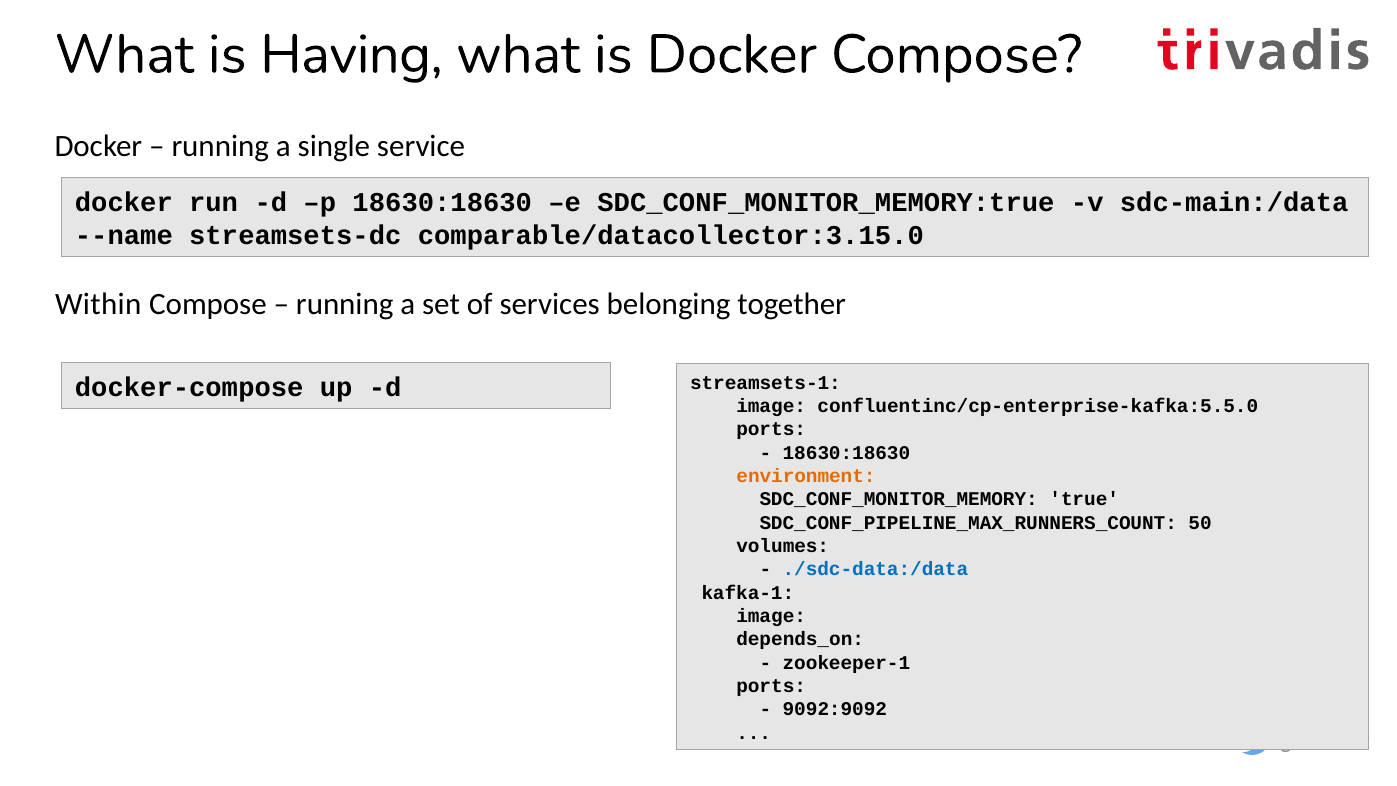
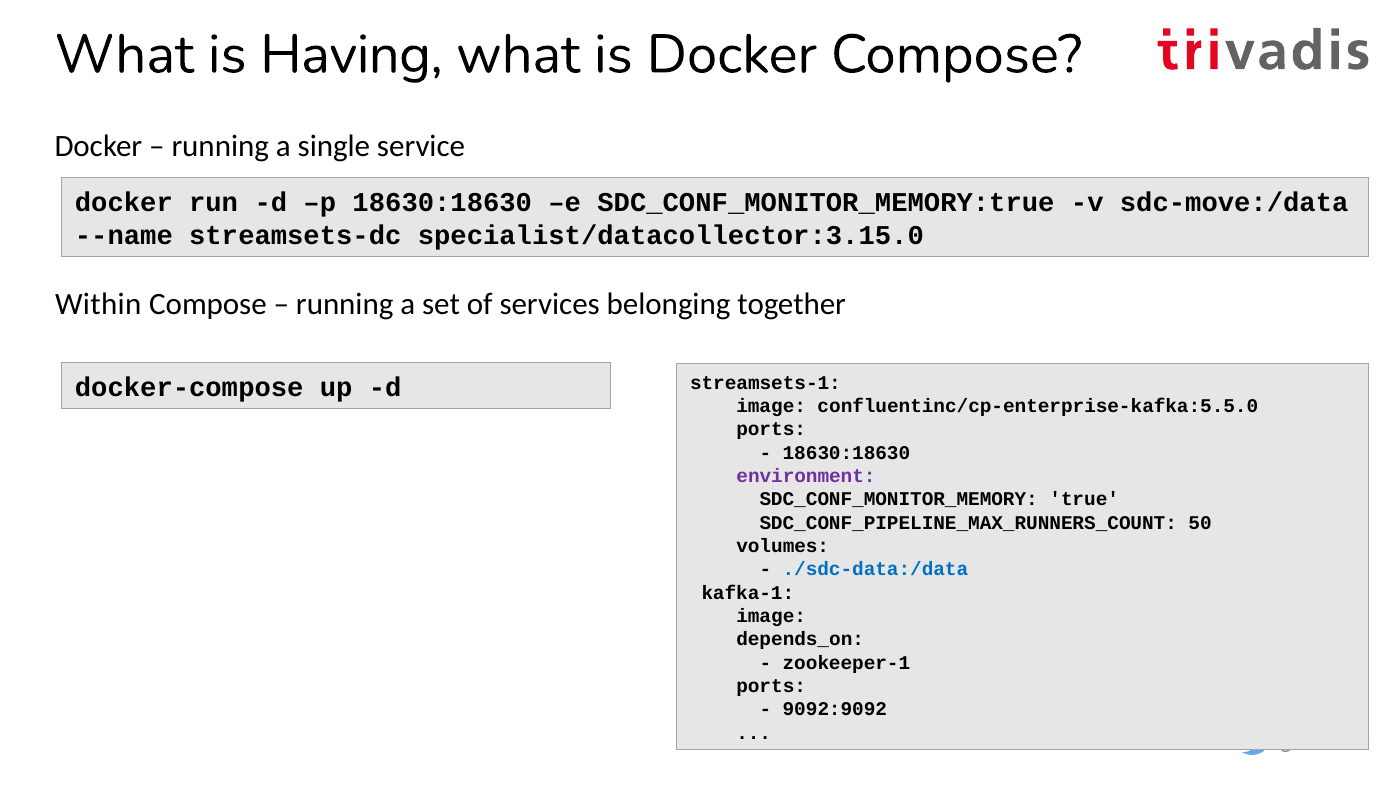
sdc-main:/data: sdc-main:/data -> sdc-move:/data (1234, 203)
comparable/datacollector:3.15.0: comparable/datacollector:3.15.0 -> specialist/datacollector:3.15.0 (671, 235)
environment colour: orange -> purple (806, 476)
